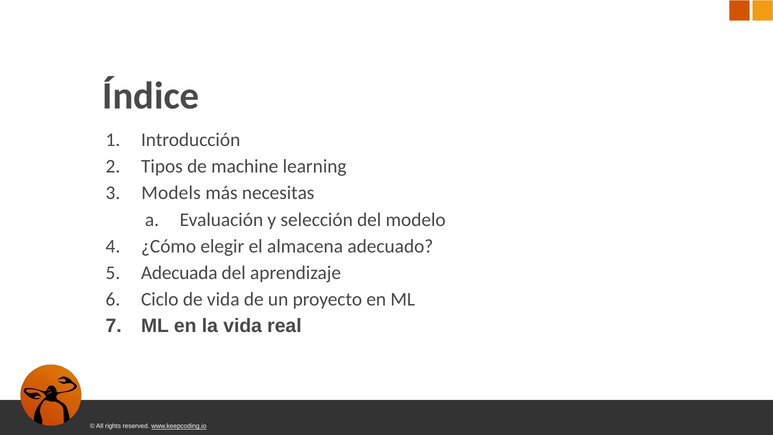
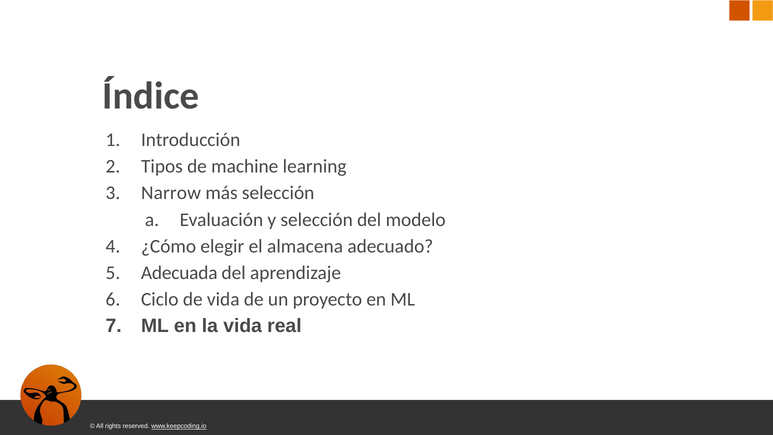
Models: Models -> Narrow (171, 193)
más necesitas: necesitas -> selección (278, 193)
